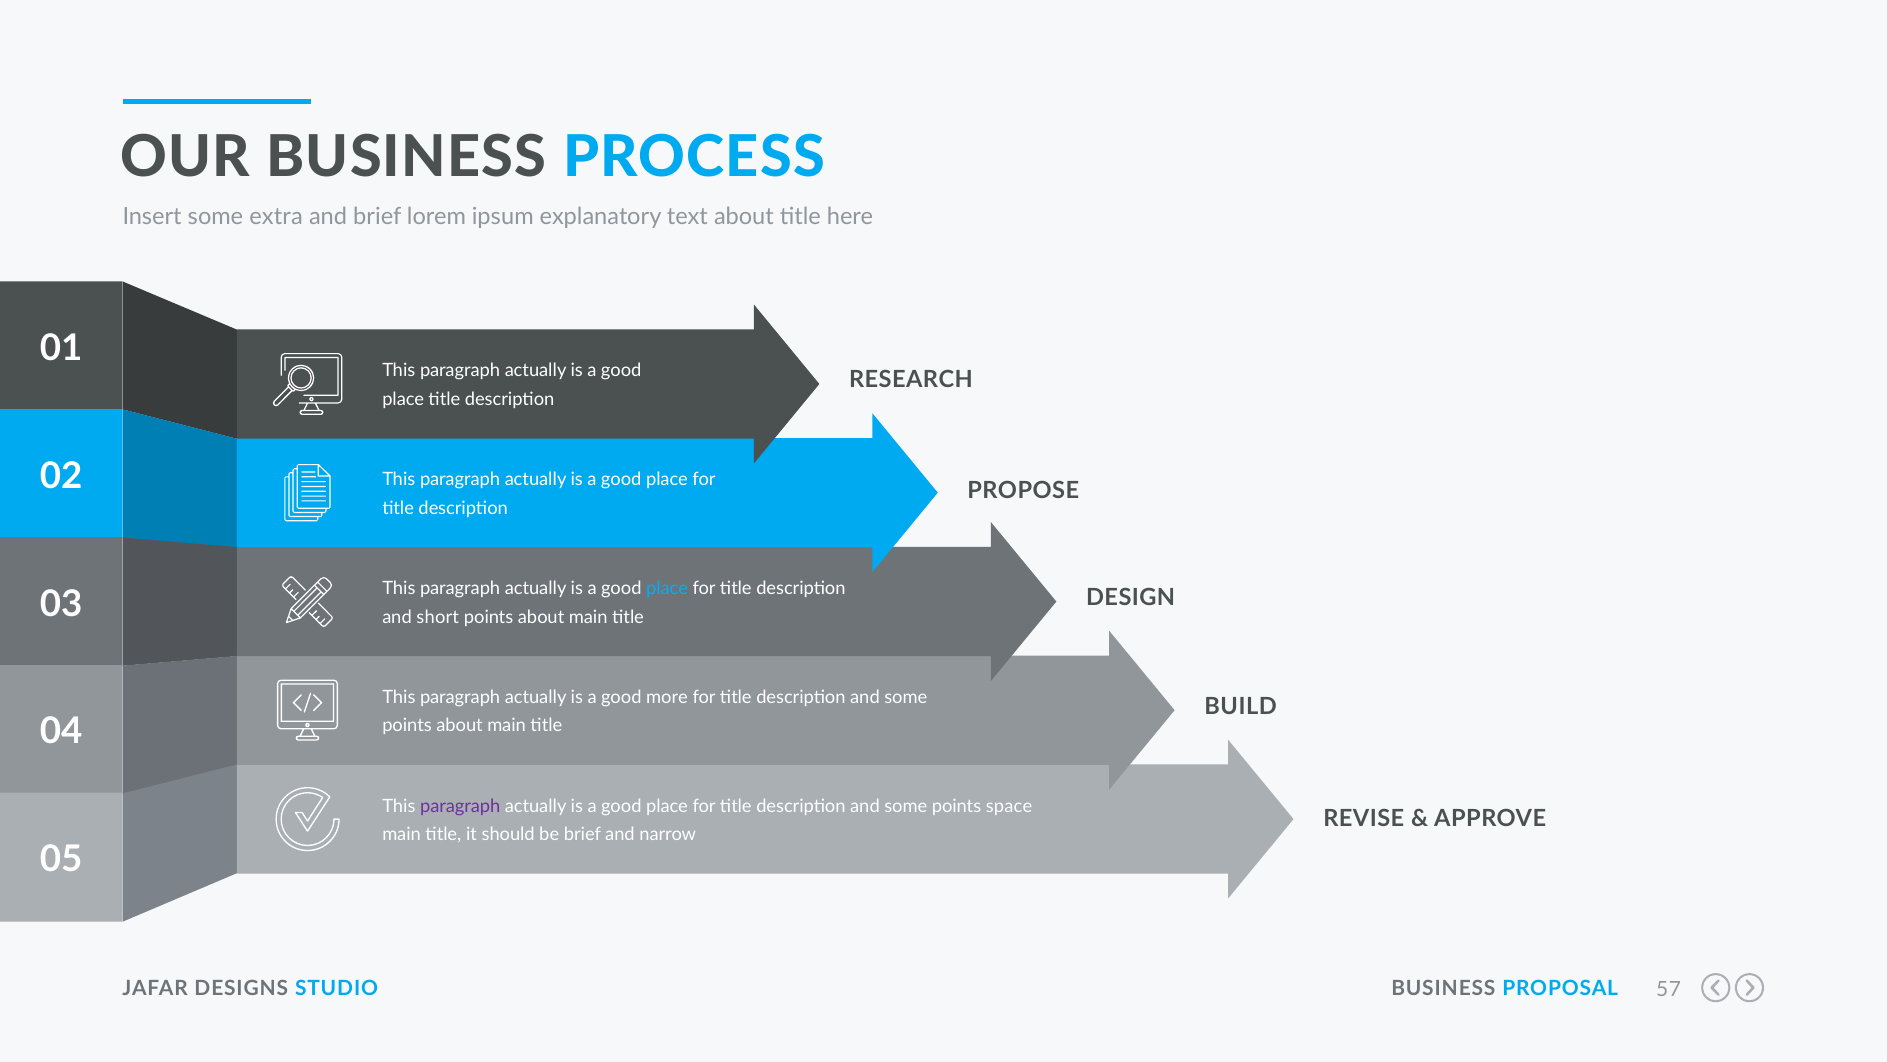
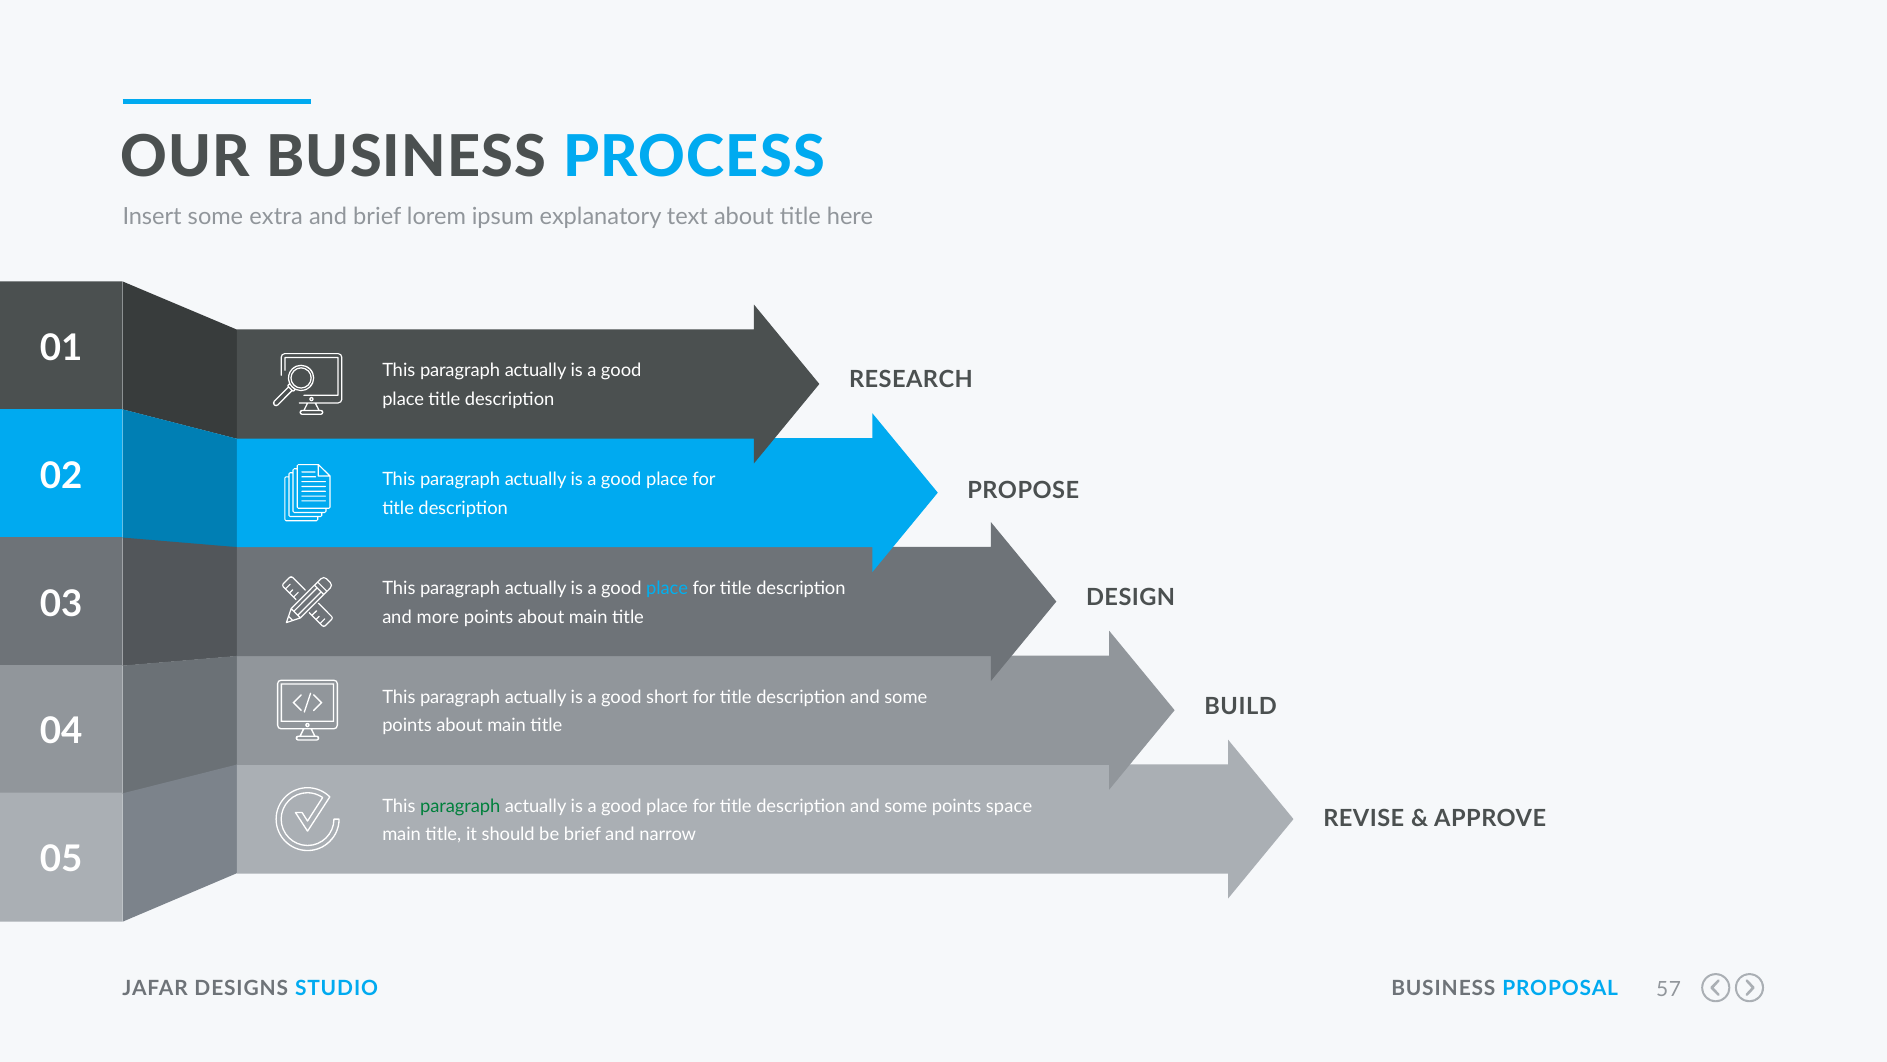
short: short -> more (438, 617)
more: more -> short (667, 697)
paragraph colour: purple -> green (460, 806)
